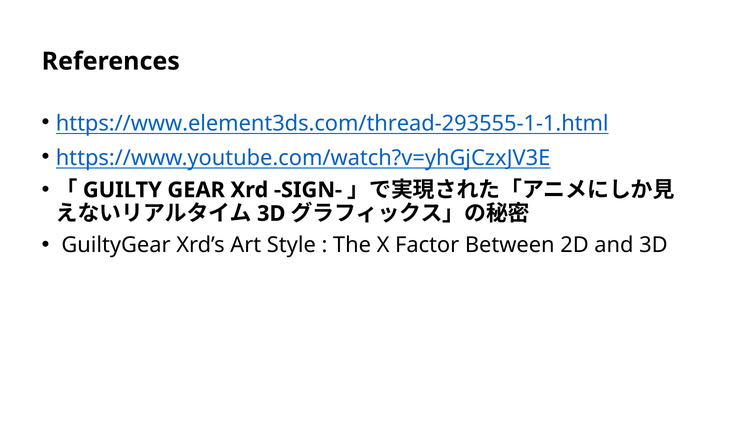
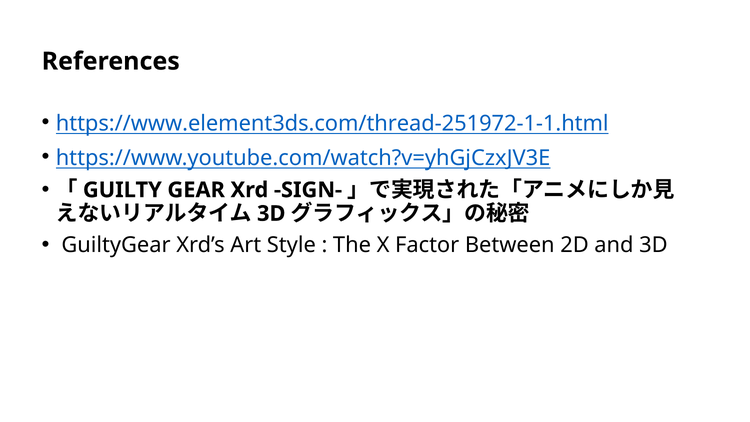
https://www.element3ds.com/thread-293555-1-1.html: https://www.element3ds.com/thread-293555-1-1.html -> https://www.element3ds.com/thread-251972-1-1.html (332, 123)
